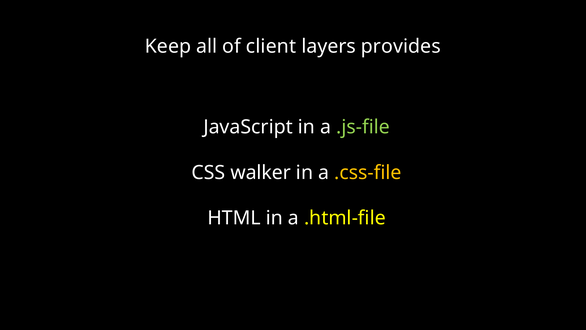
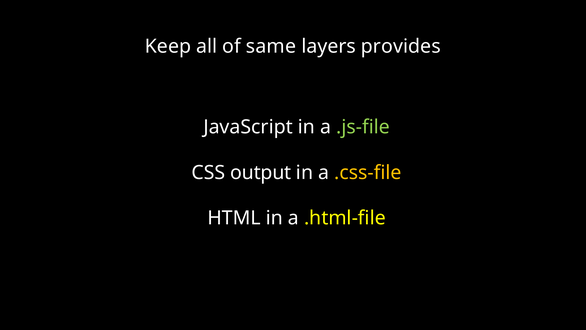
client: client -> same (271, 46)
walker: walker -> output (261, 172)
